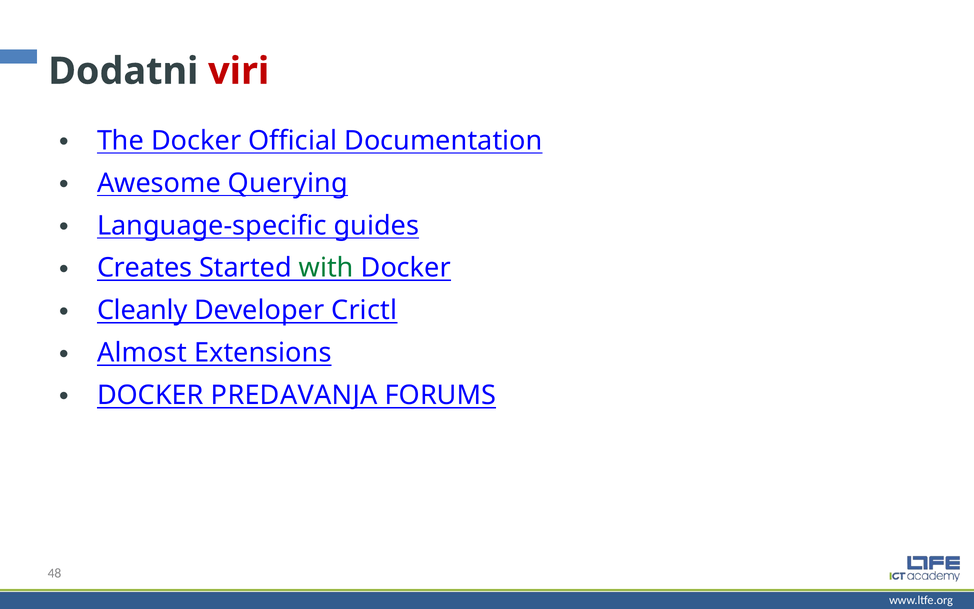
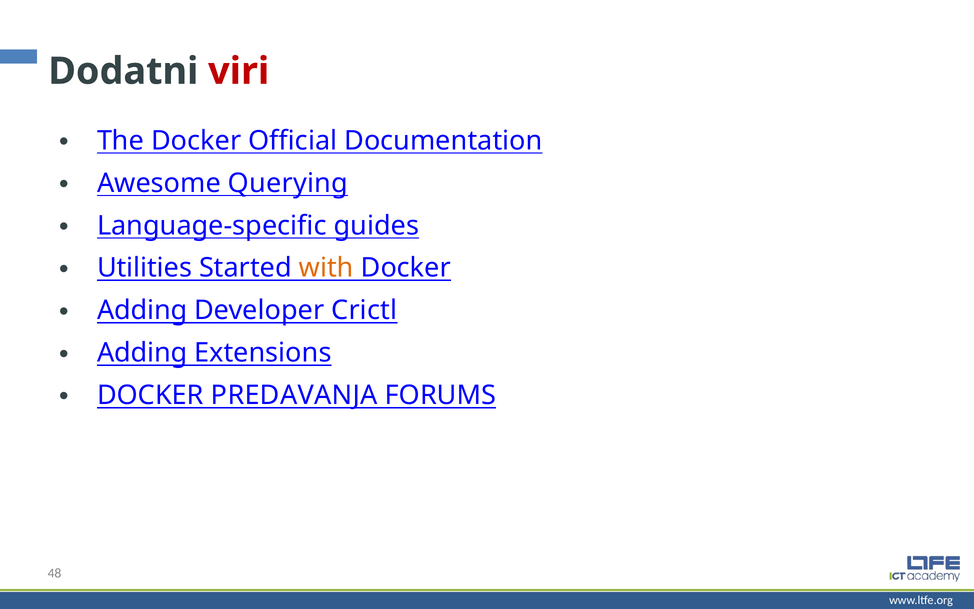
Creates: Creates -> Utilities (145, 268)
with colour: green -> orange (326, 268)
Cleanly: Cleanly -> Adding (142, 310)
Almost: Almost -> Adding (142, 353)
